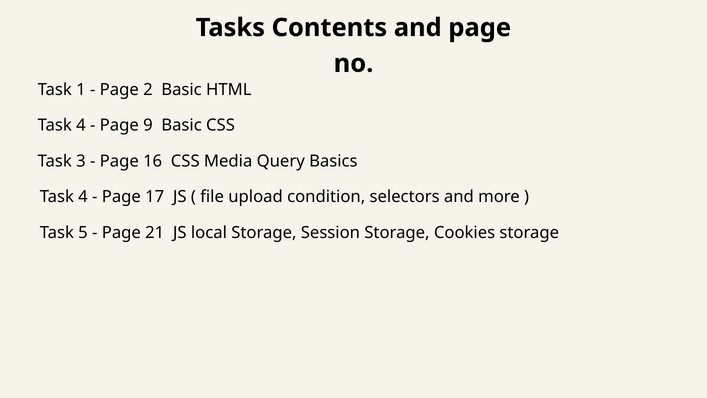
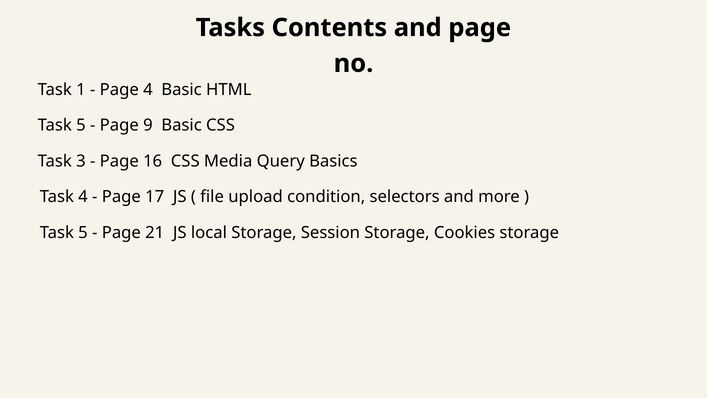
Page 2: 2 -> 4 (148, 89)
4: 4 -> 5 (81, 125)
